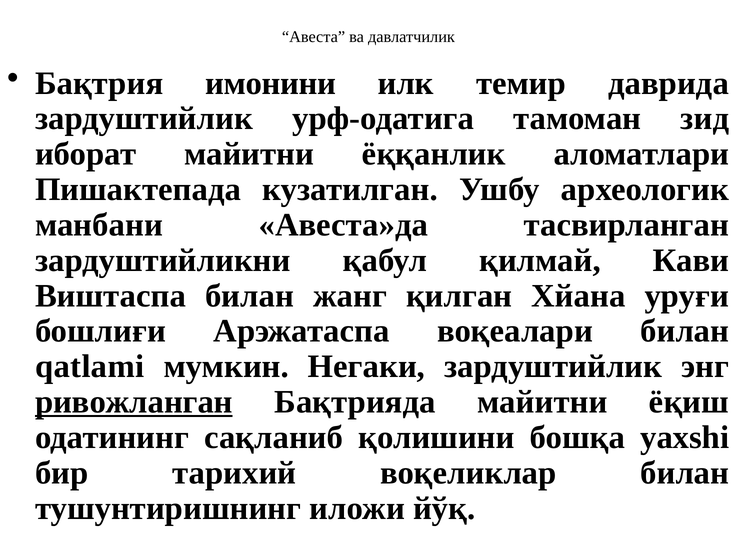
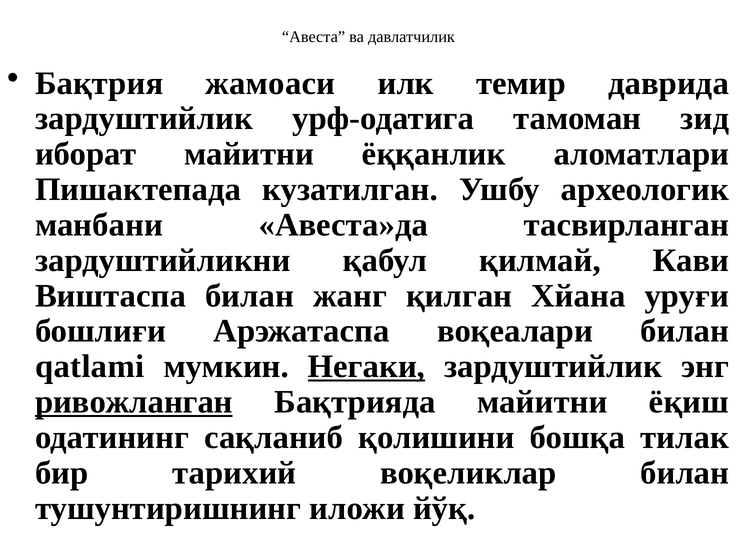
имонини: имонини -> жамоаси (270, 83)
Негаки underline: none -> present (367, 366)
yaxshi: yaxshi -> тилак (685, 437)
